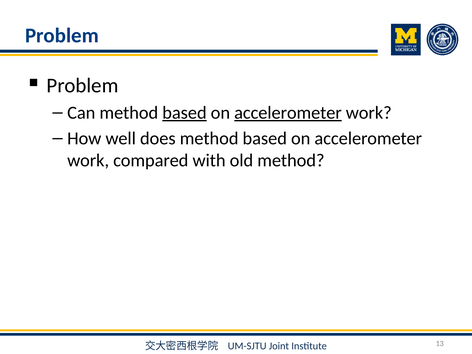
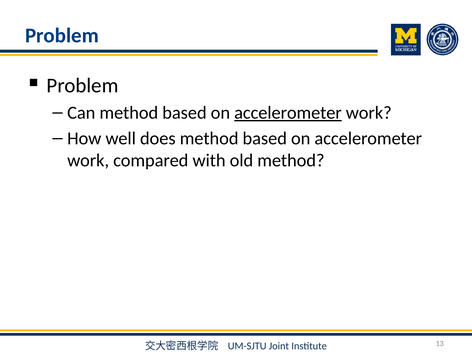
based underline: present -> none (184, 113)
